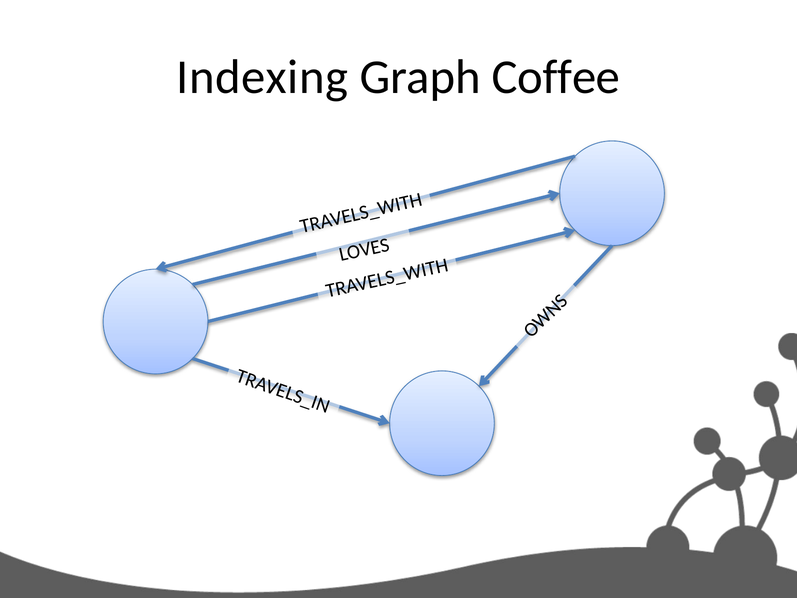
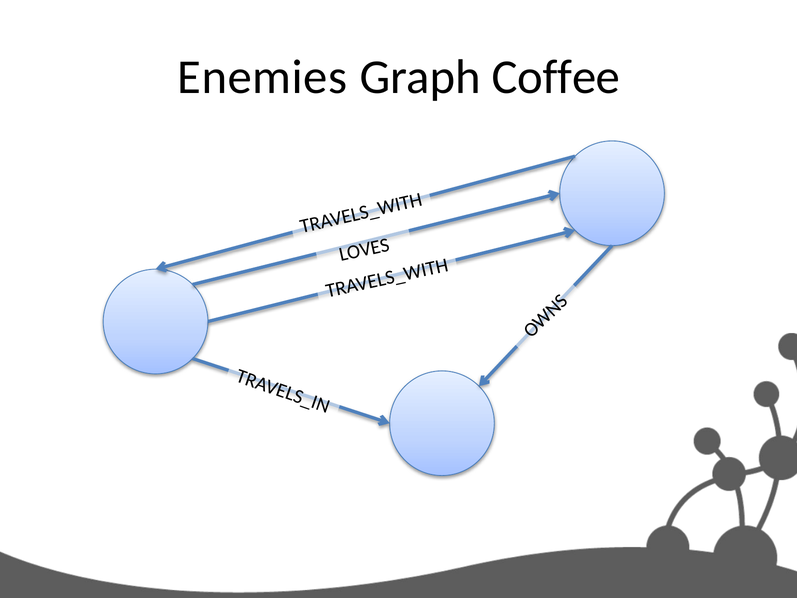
Indexing: Indexing -> Enemies (262, 77)
